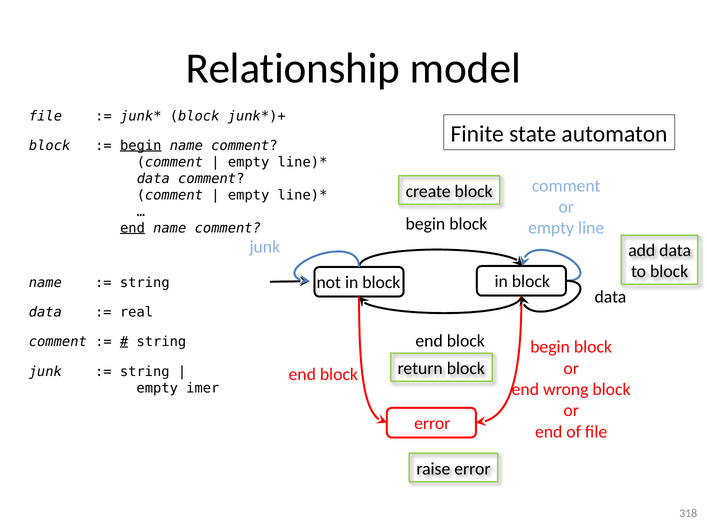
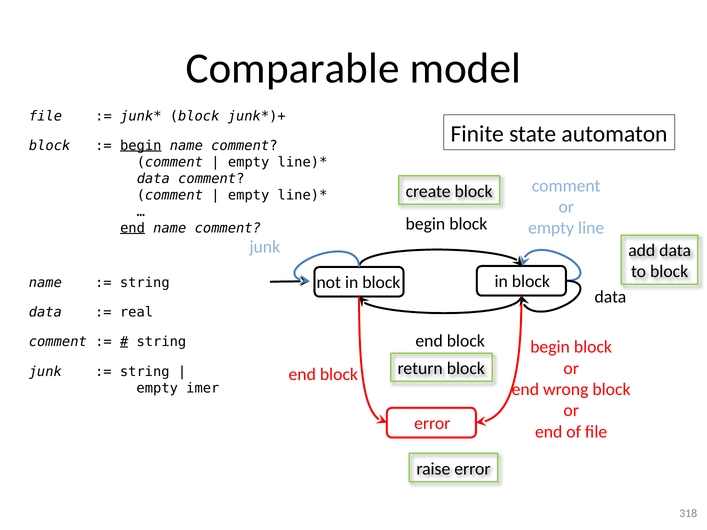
Relationship: Relationship -> Comparable (293, 68)
